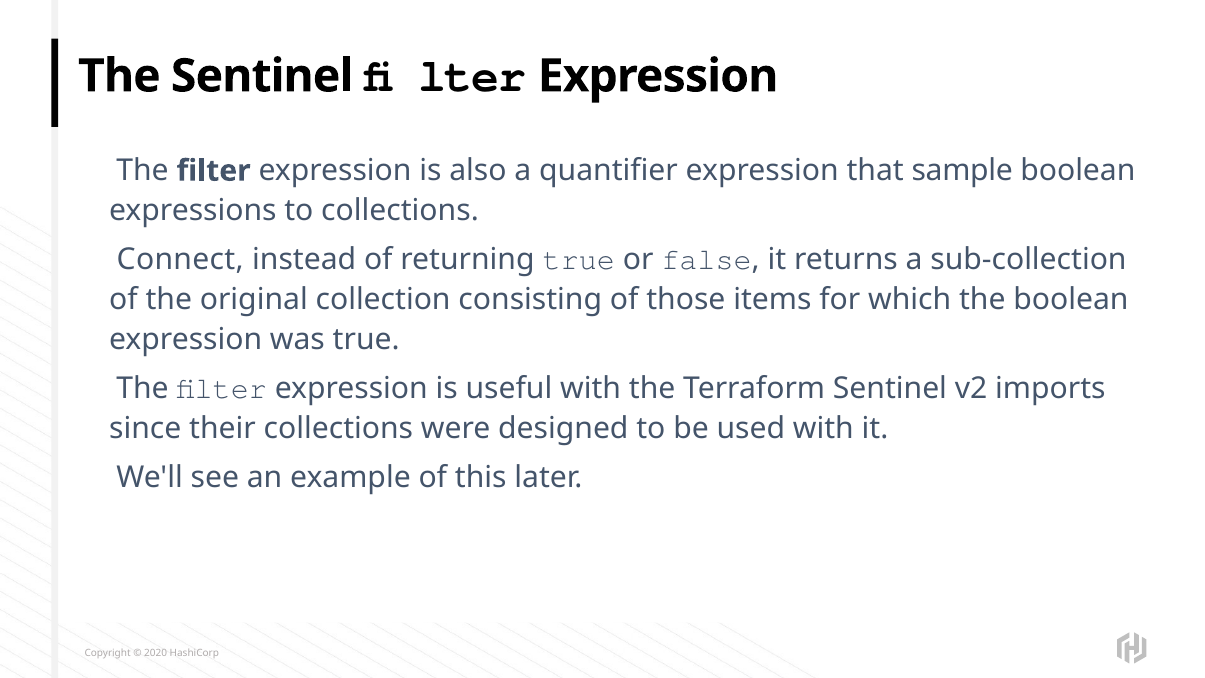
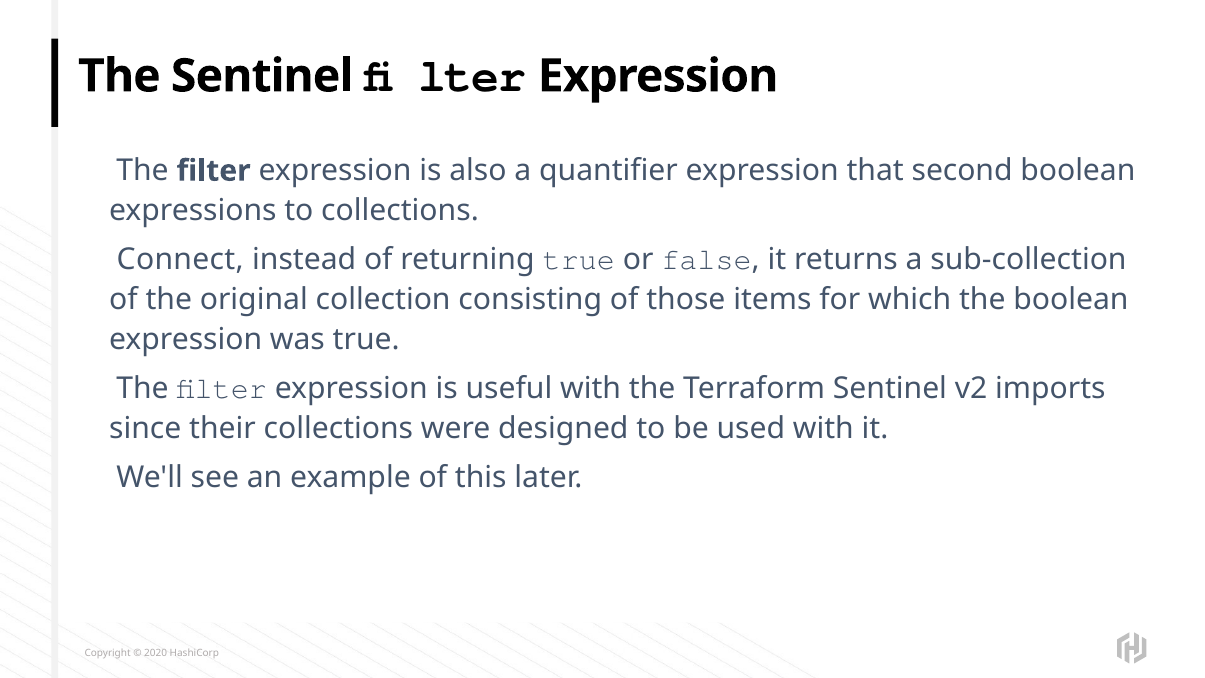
sample: sample -> second (962, 171)
